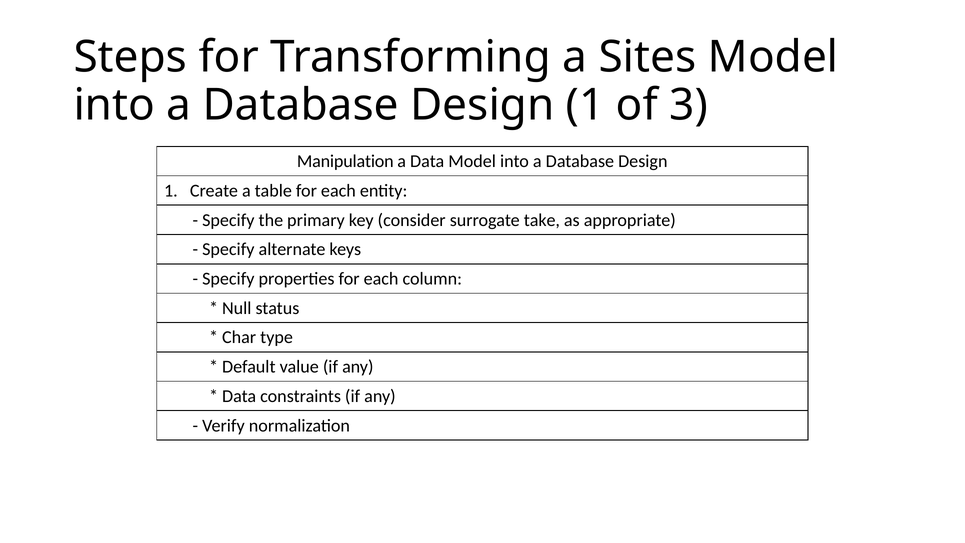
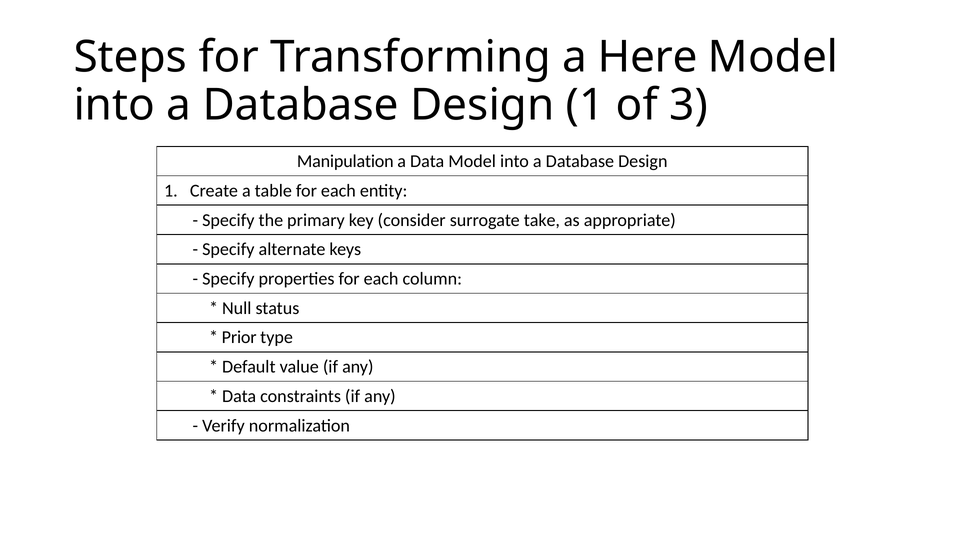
Sites: Sites -> Here (648, 57)
Char: Char -> Prior (239, 337)
